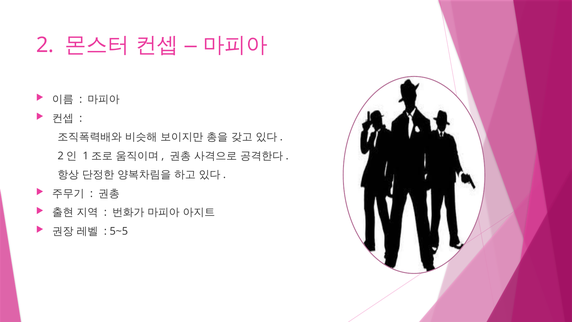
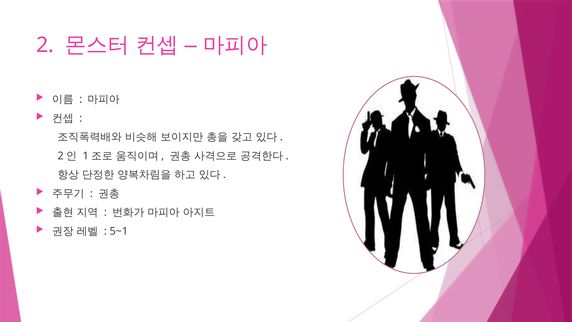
5~5: 5~5 -> 5~1 (119, 231)
